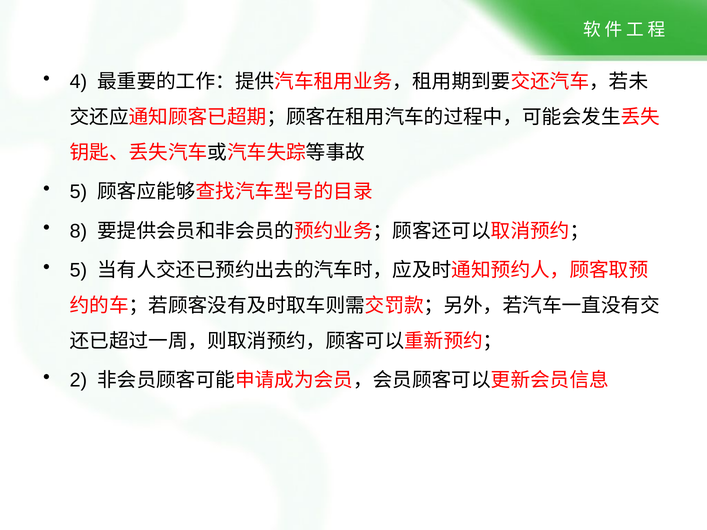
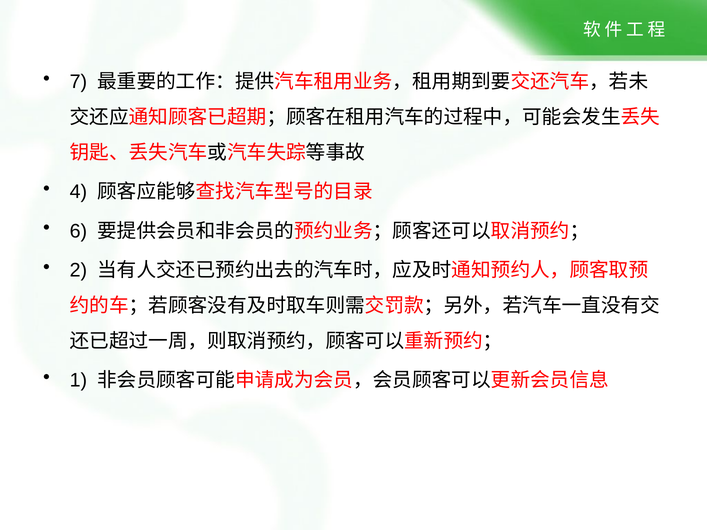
4: 4 -> 7 (78, 82)
5: 5 -> 4 (78, 192)
8: 8 -> 6 (78, 231)
5: 5 -> 2 (78, 271)
2: 2 -> 1 (78, 381)
